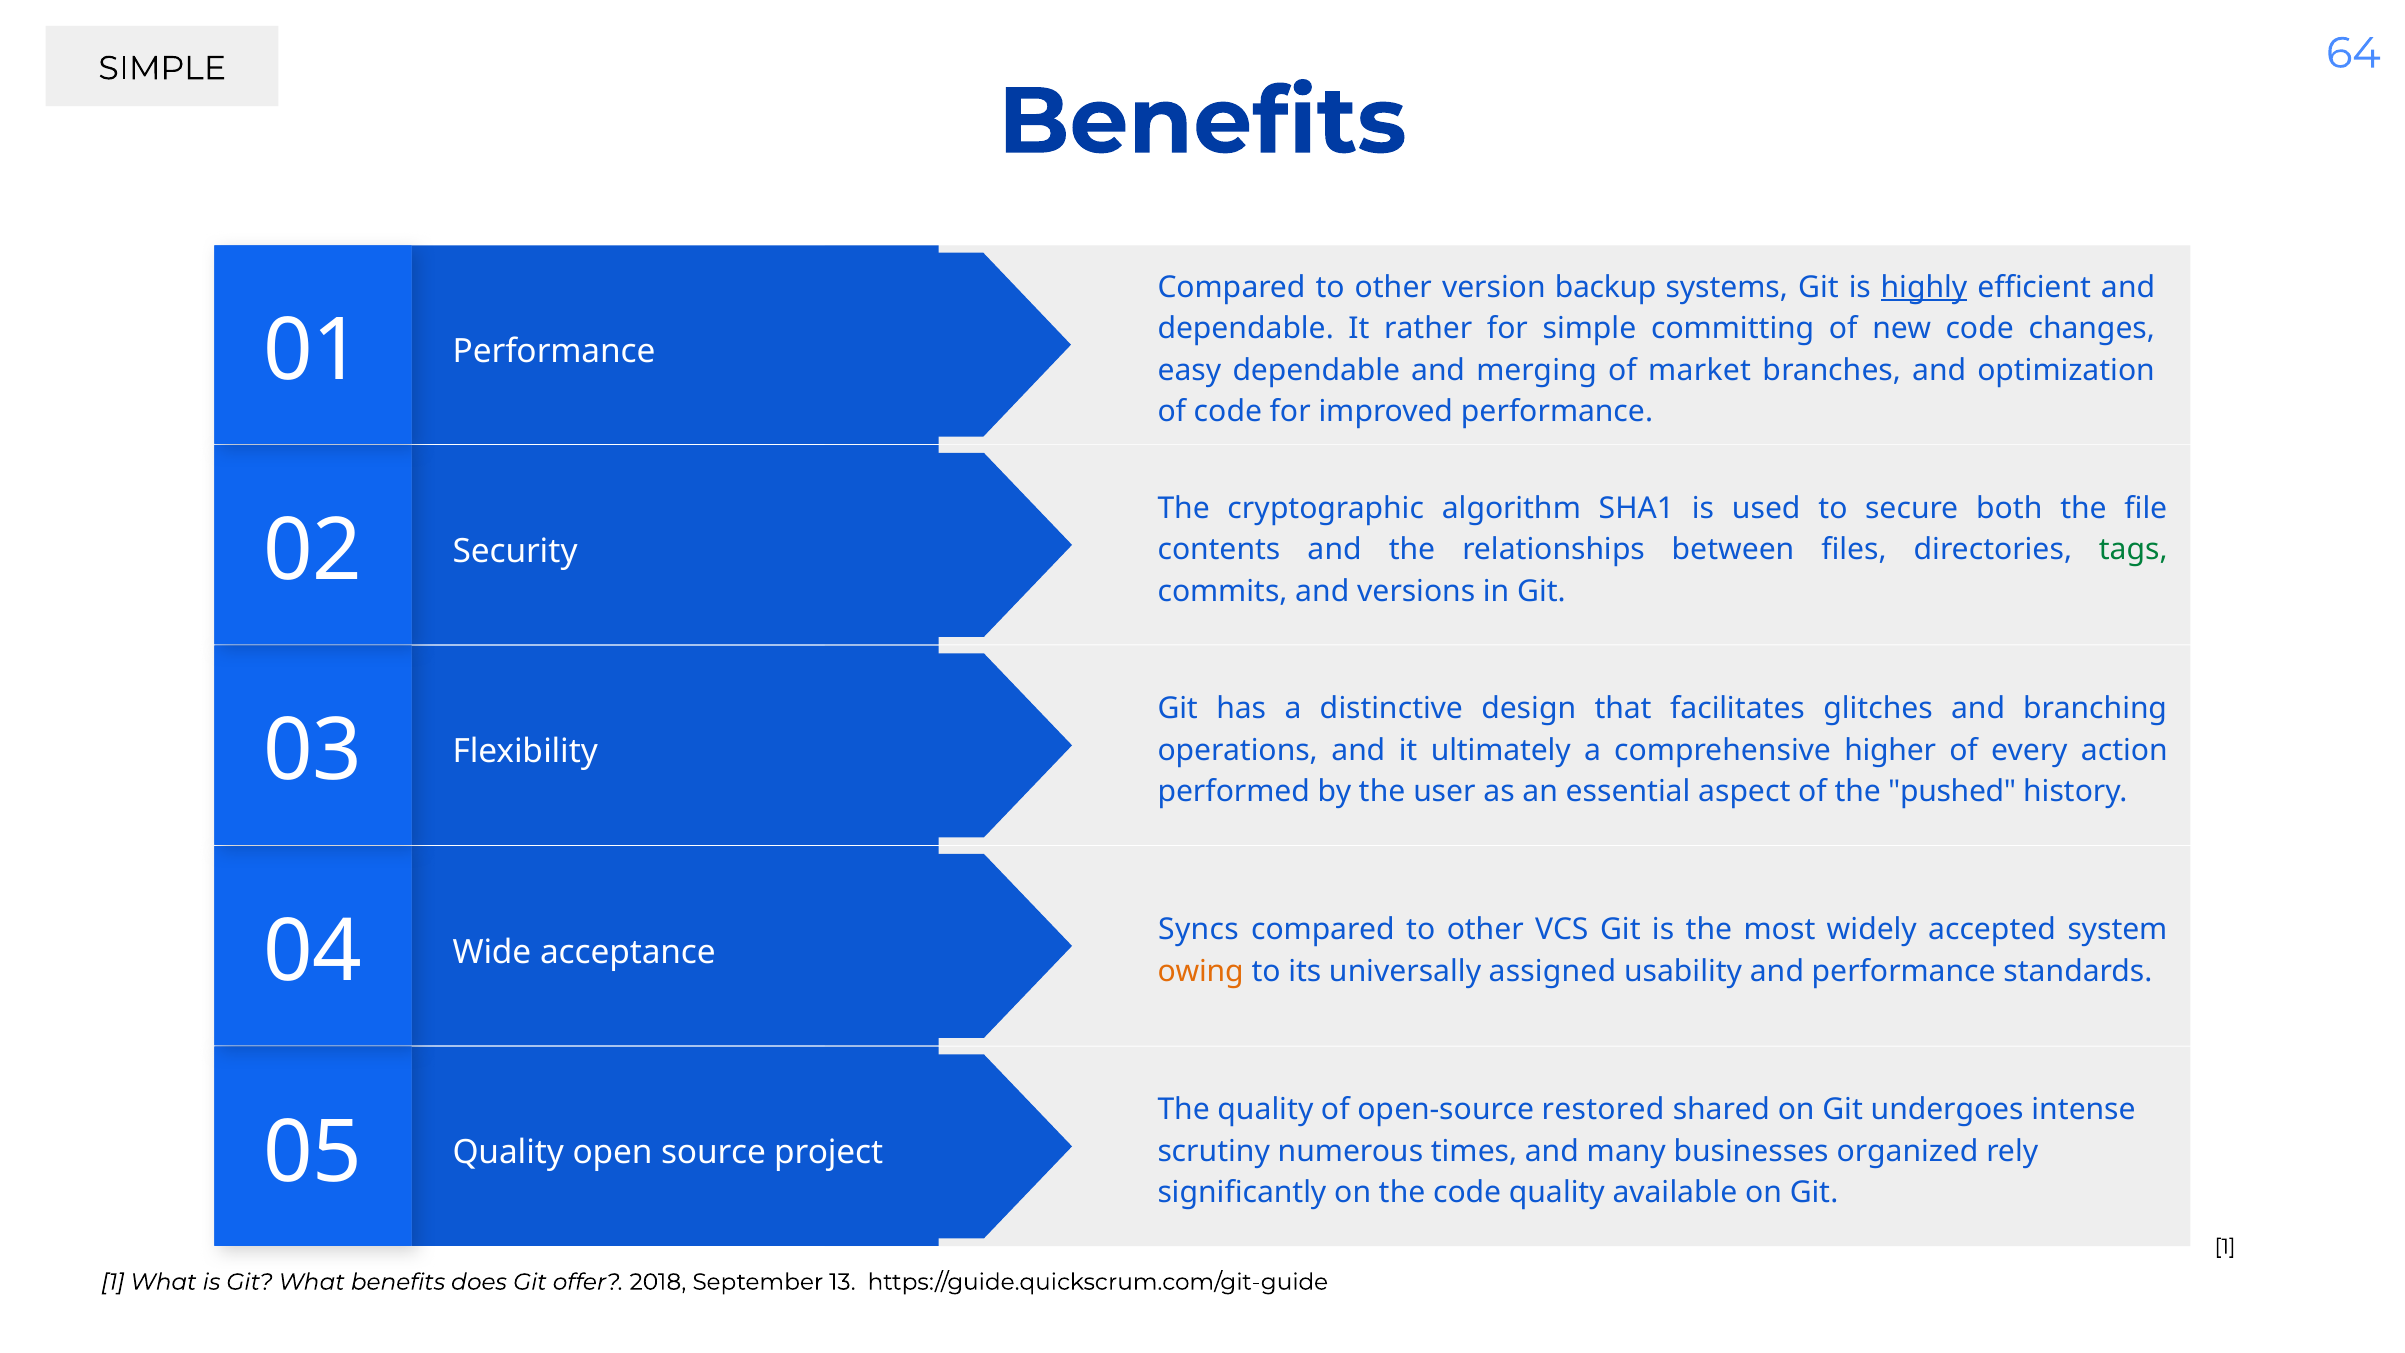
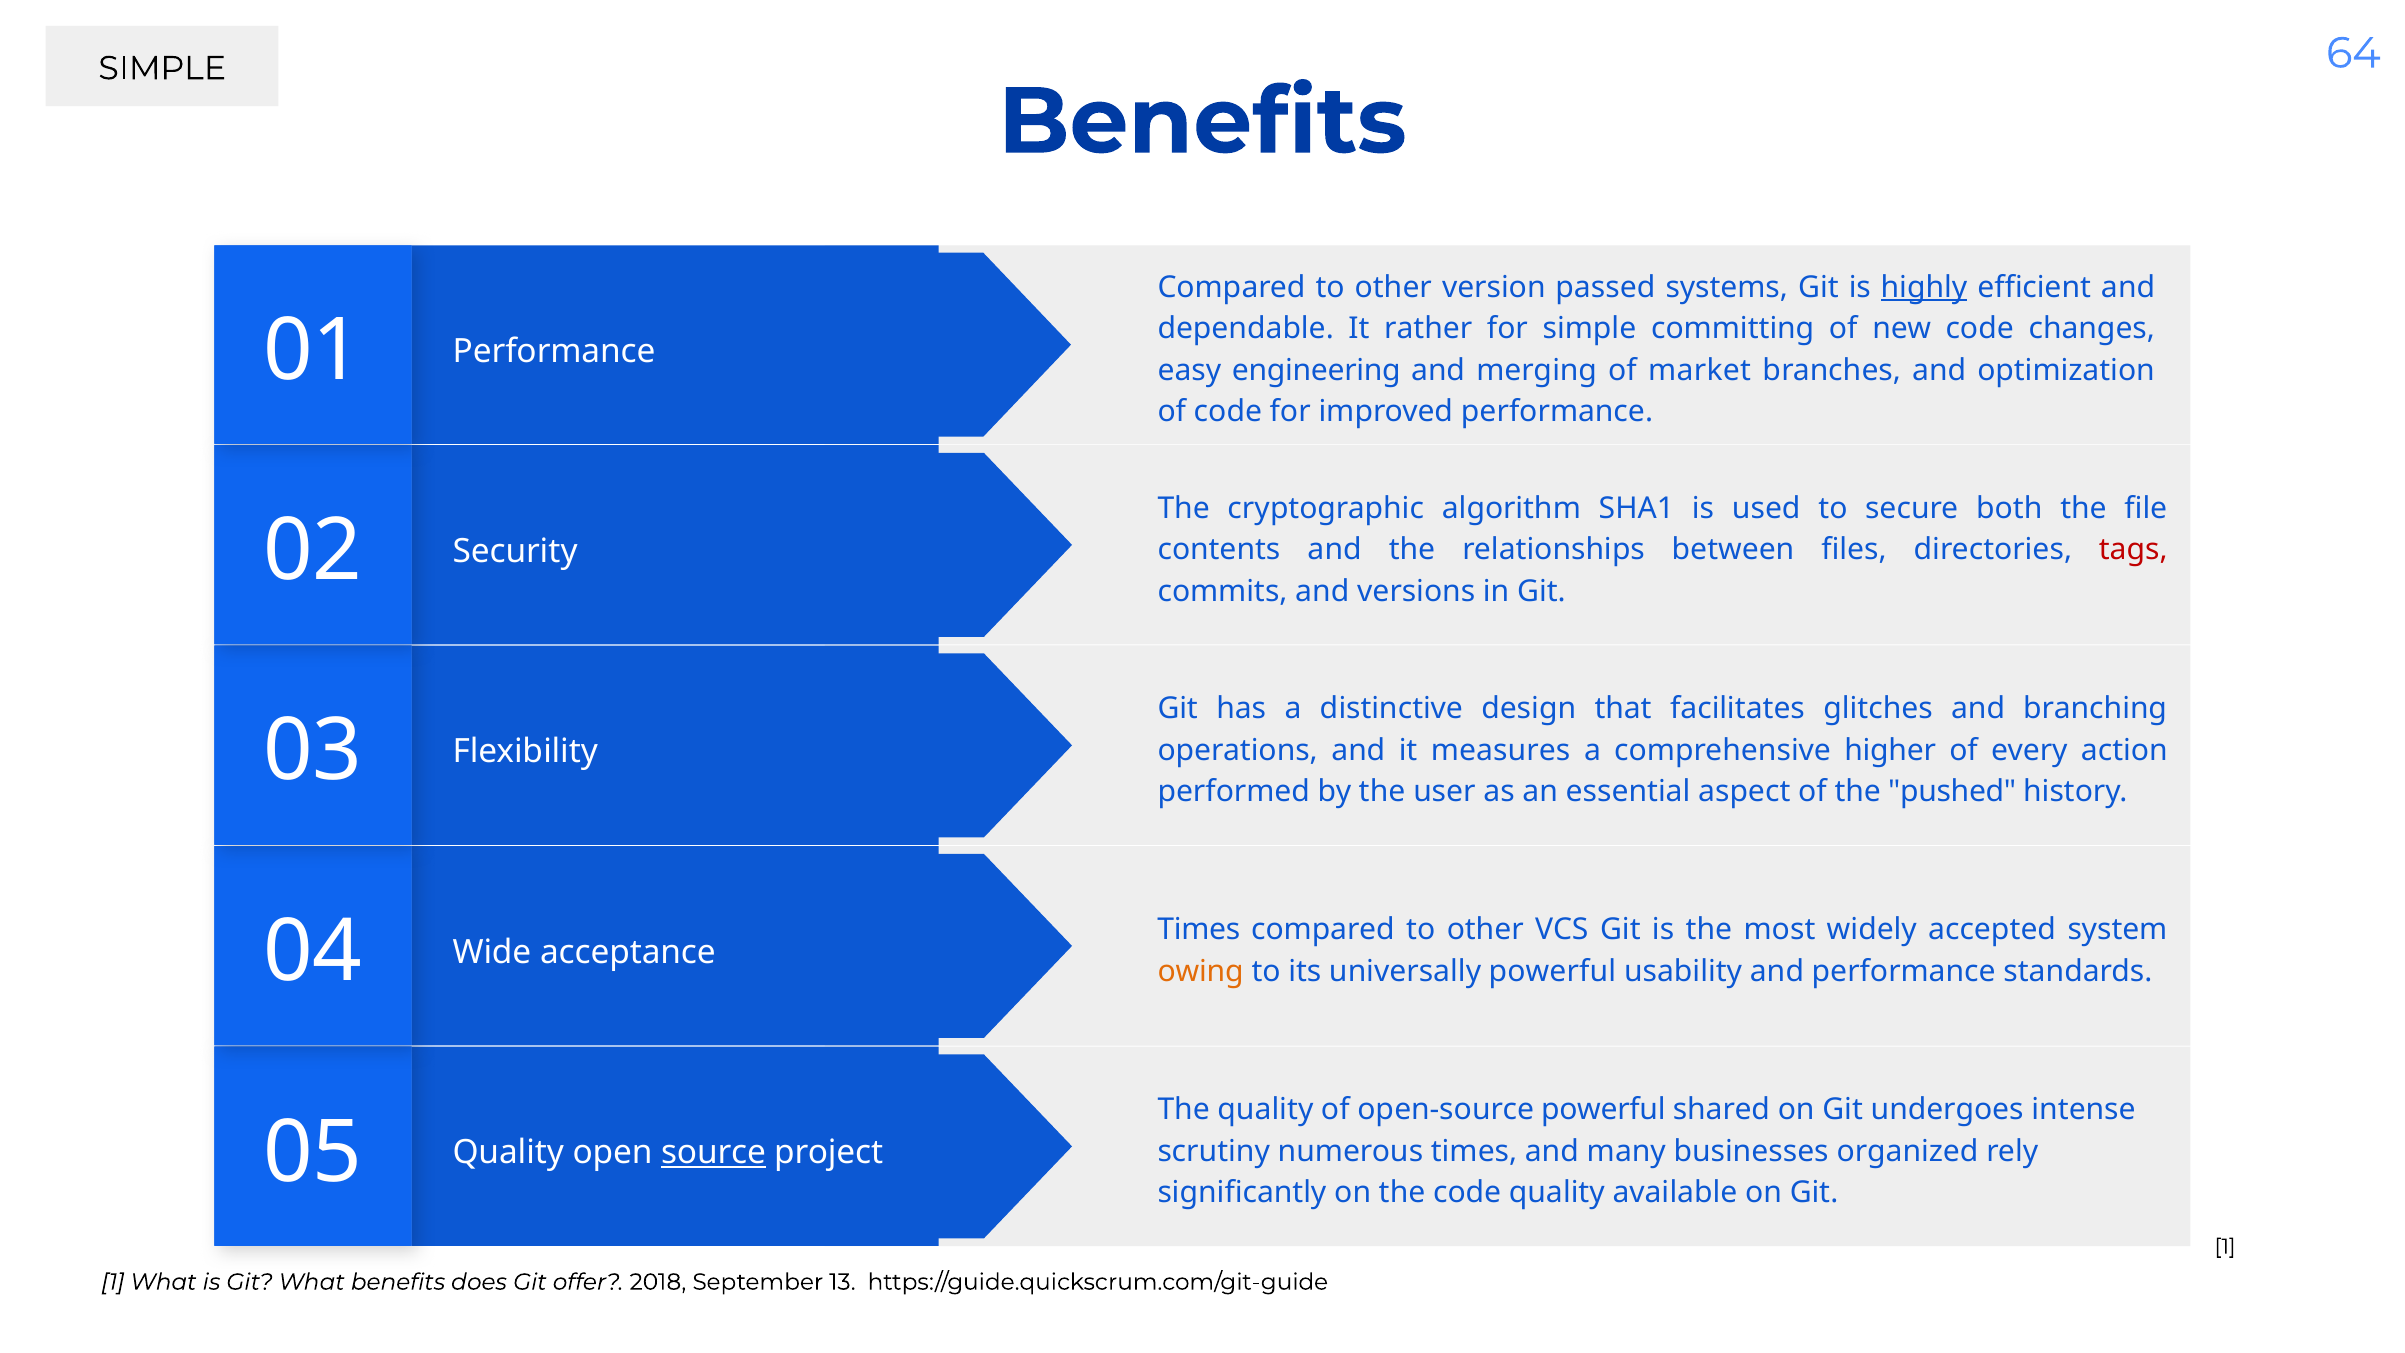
backup: backup -> passed (1605, 287)
easy dependable: dependable -> engineering (1316, 370)
tags colour: green -> red (2133, 550)
ultimately: ultimately -> measures (1501, 750)
04 Syncs: Syncs -> Times (1199, 930)
universally assigned: assigned -> powerful (1552, 971)
open-source restored: restored -> powerful (1603, 1110)
source underline: none -> present (714, 1153)
